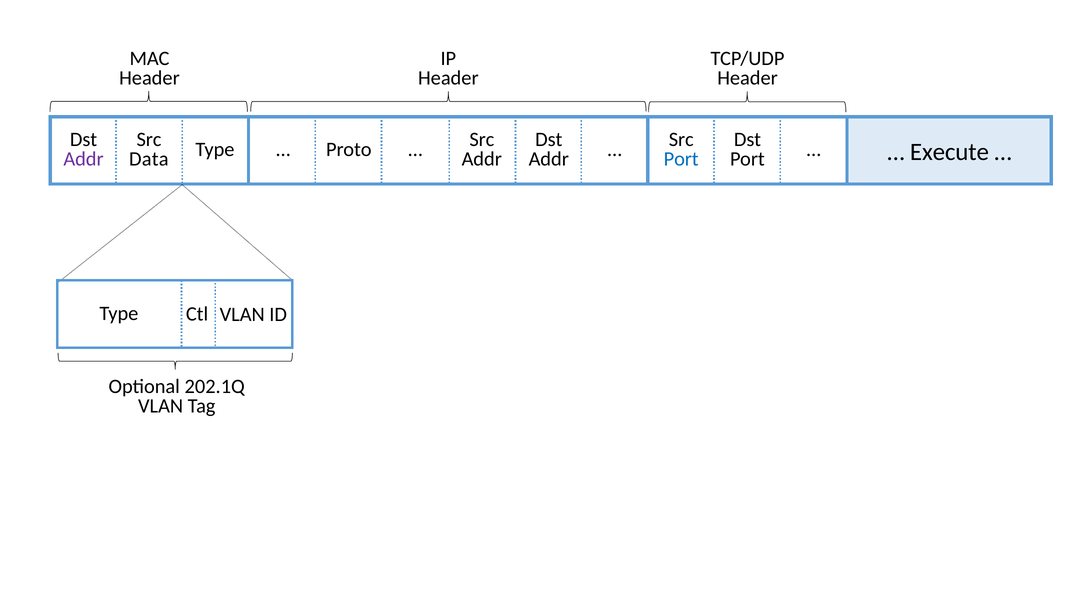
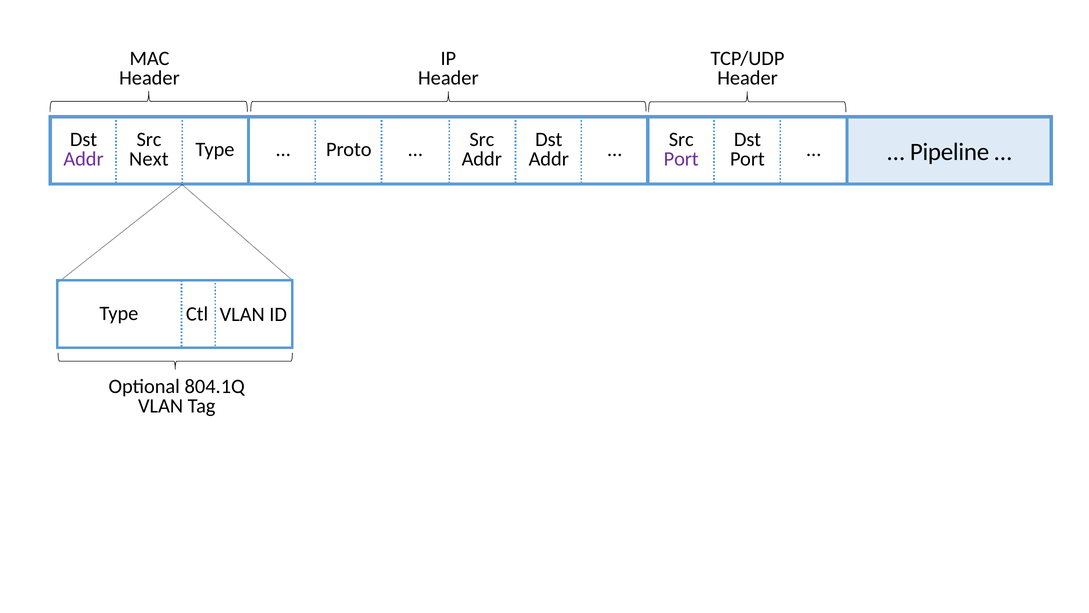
Execute: Execute -> Pipeline (950, 152)
Data: Data -> Next (149, 159)
Port colour: blue -> purple (681, 159)
202.1Q: 202.1Q -> 804.1Q (215, 386)
